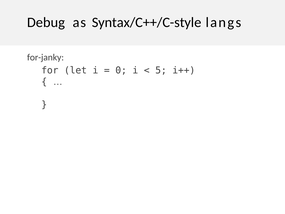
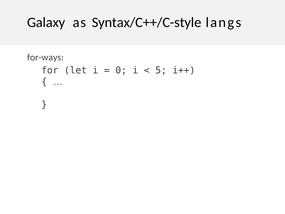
Debug: Debug -> Galaxy (46, 22)
for-janky: for-janky -> for-ways (45, 57)
